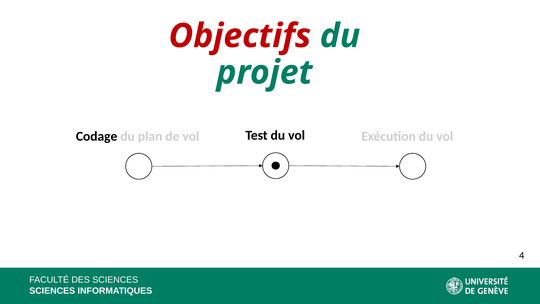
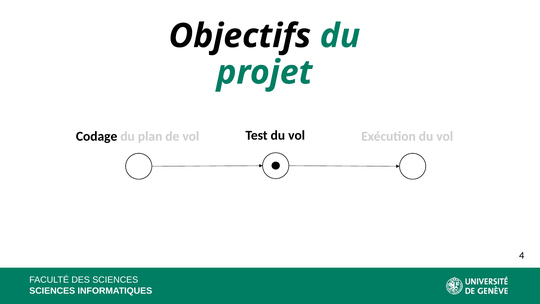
Objectifs colour: red -> black (240, 36)
